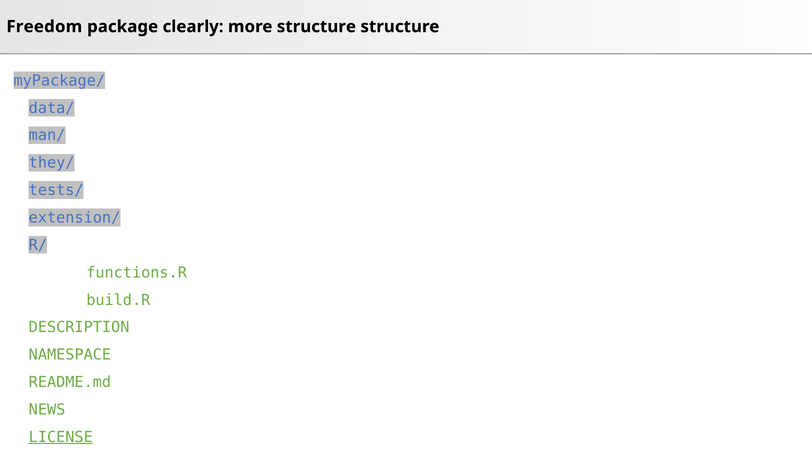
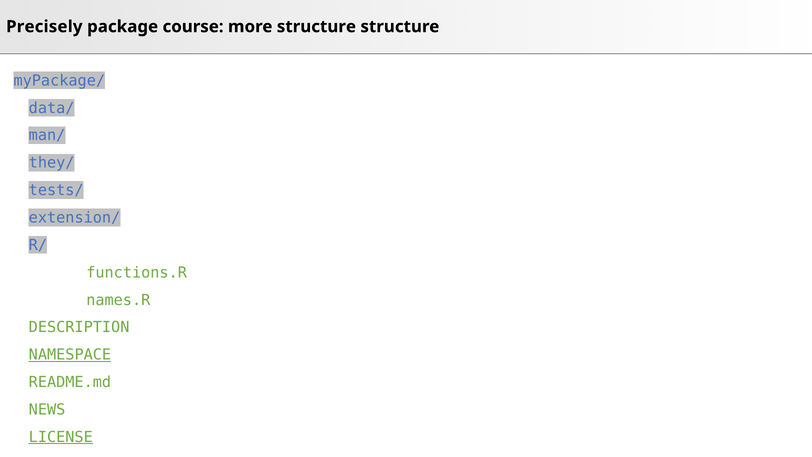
Freedom: Freedom -> Precisely (44, 27)
clearly: clearly -> course (193, 27)
build.R: build.R -> names.R (118, 300)
NAMESPACE underline: none -> present (70, 355)
